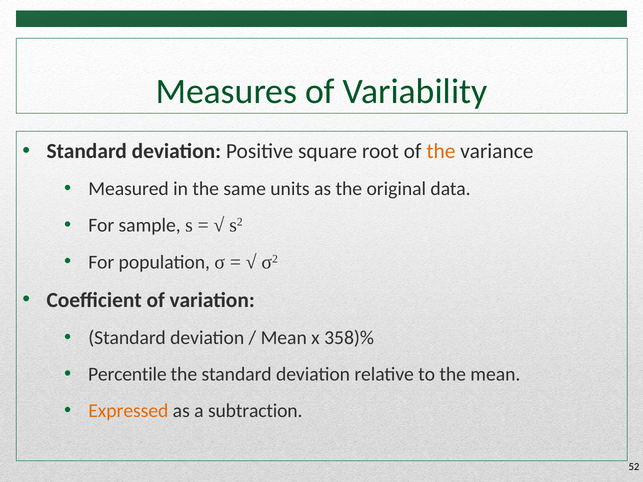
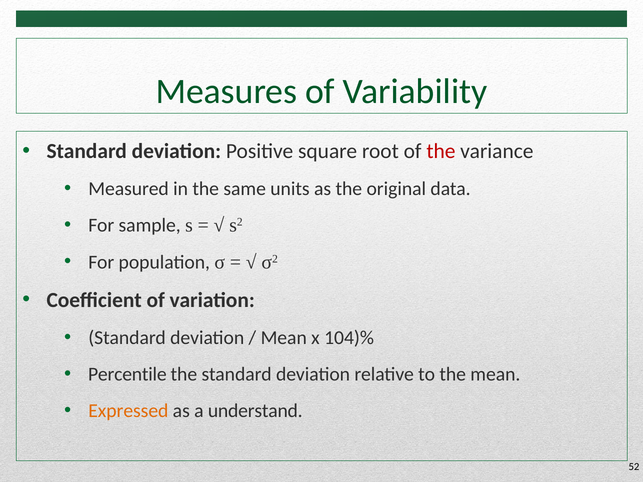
the colour: orange -> red (441, 151)
358)%: 358)% -> 104)% (349, 338)
subtraction: subtraction -> understand (255, 411)
